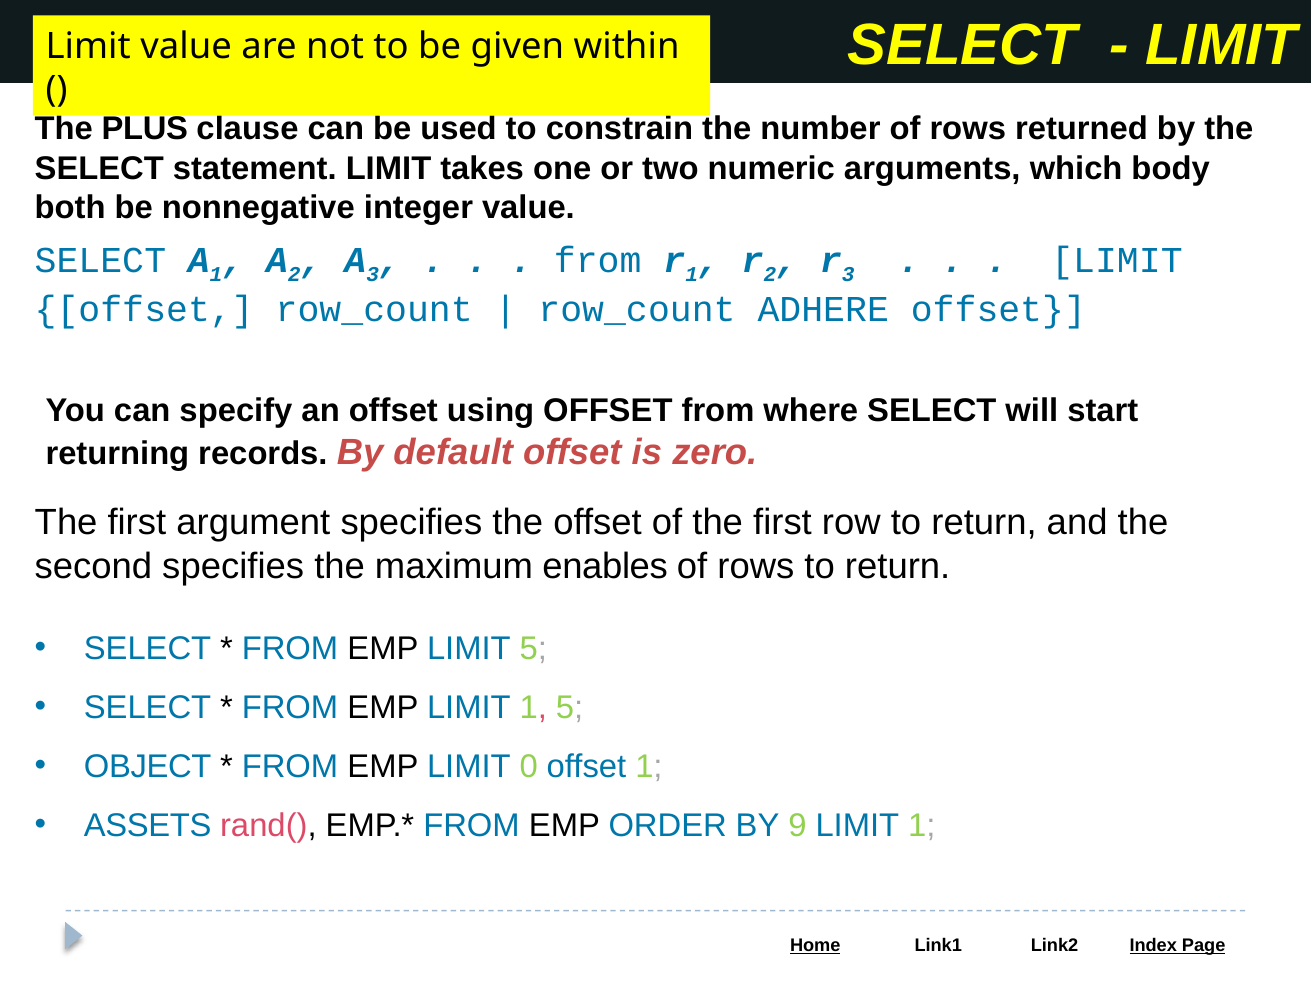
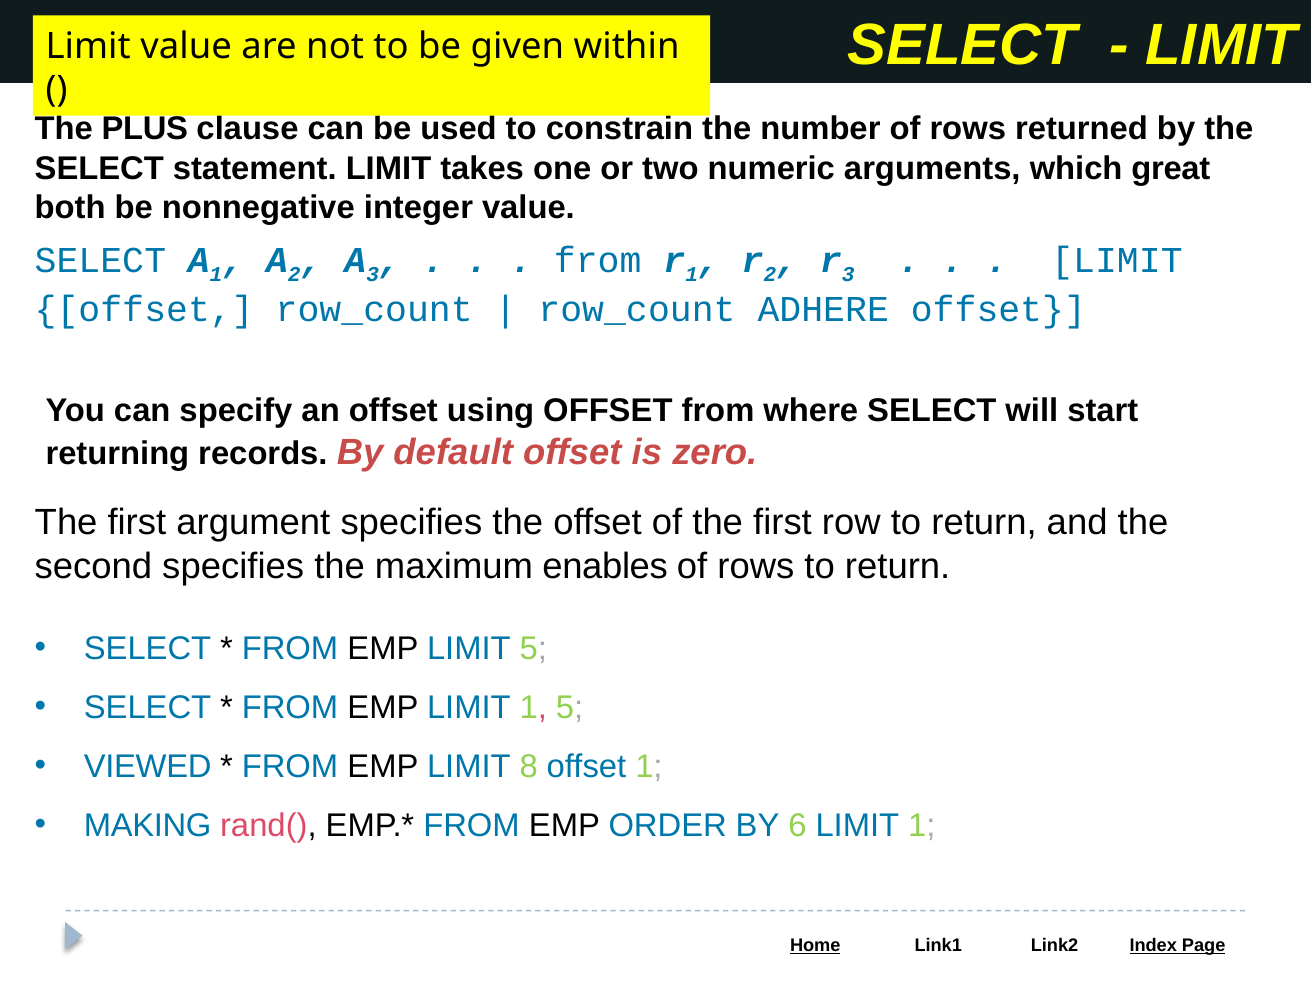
body: body -> great (1171, 168)
OBJECT: OBJECT -> VIEWED (148, 767)
0: 0 -> 8 (529, 767)
ASSETS: ASSETS -> MAKING (148, 826)
9: 9 -> 6 (798, 826)
